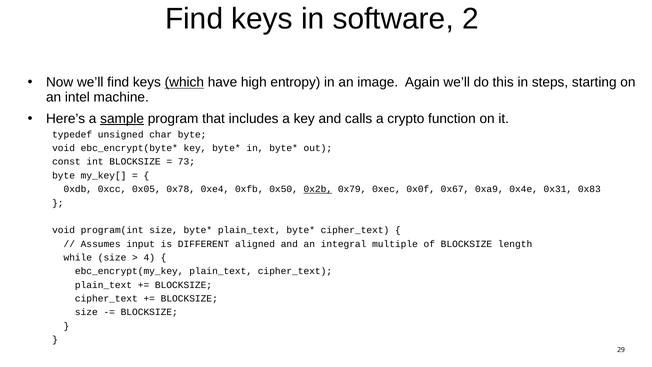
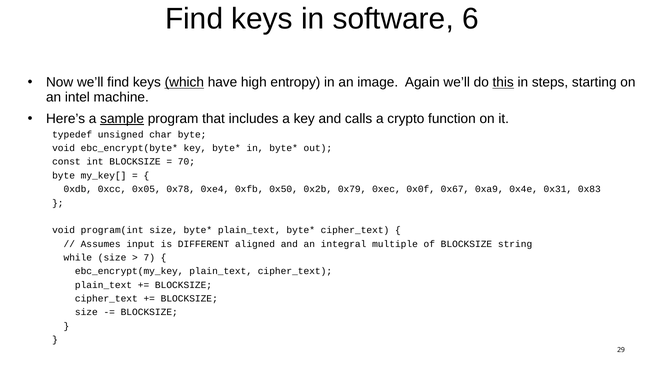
2: 2 -> 6 (470, 19)
this underline: none -> present (503, 82)
73: 73 -> 70 (186, 162)
0x2b underline: present -> none (318, 189)
length: length -> string (515, 244)
4: 4 -> 7 (149, 257)
